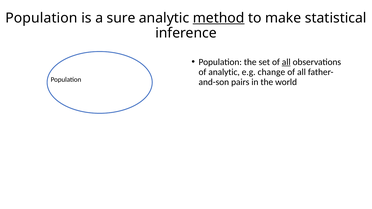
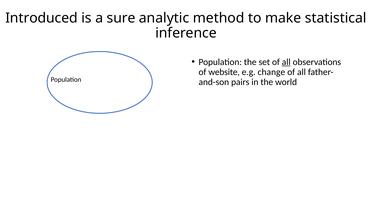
Population: Population -> Introduced (42, 18)
method underline: present -> none (219, 18)
of analytic: analytic -> website (224, 72)
